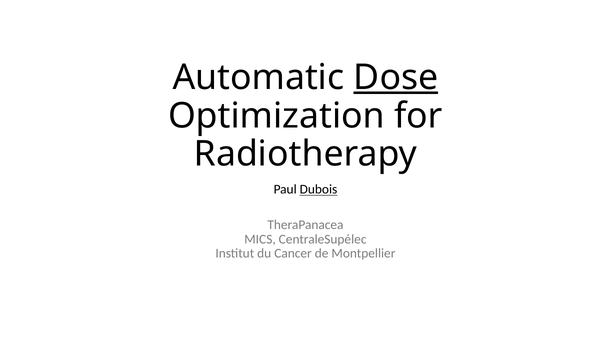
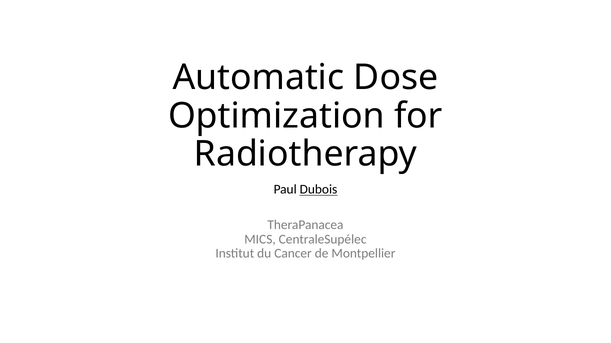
Dose underline: present -> none (396, 78)
